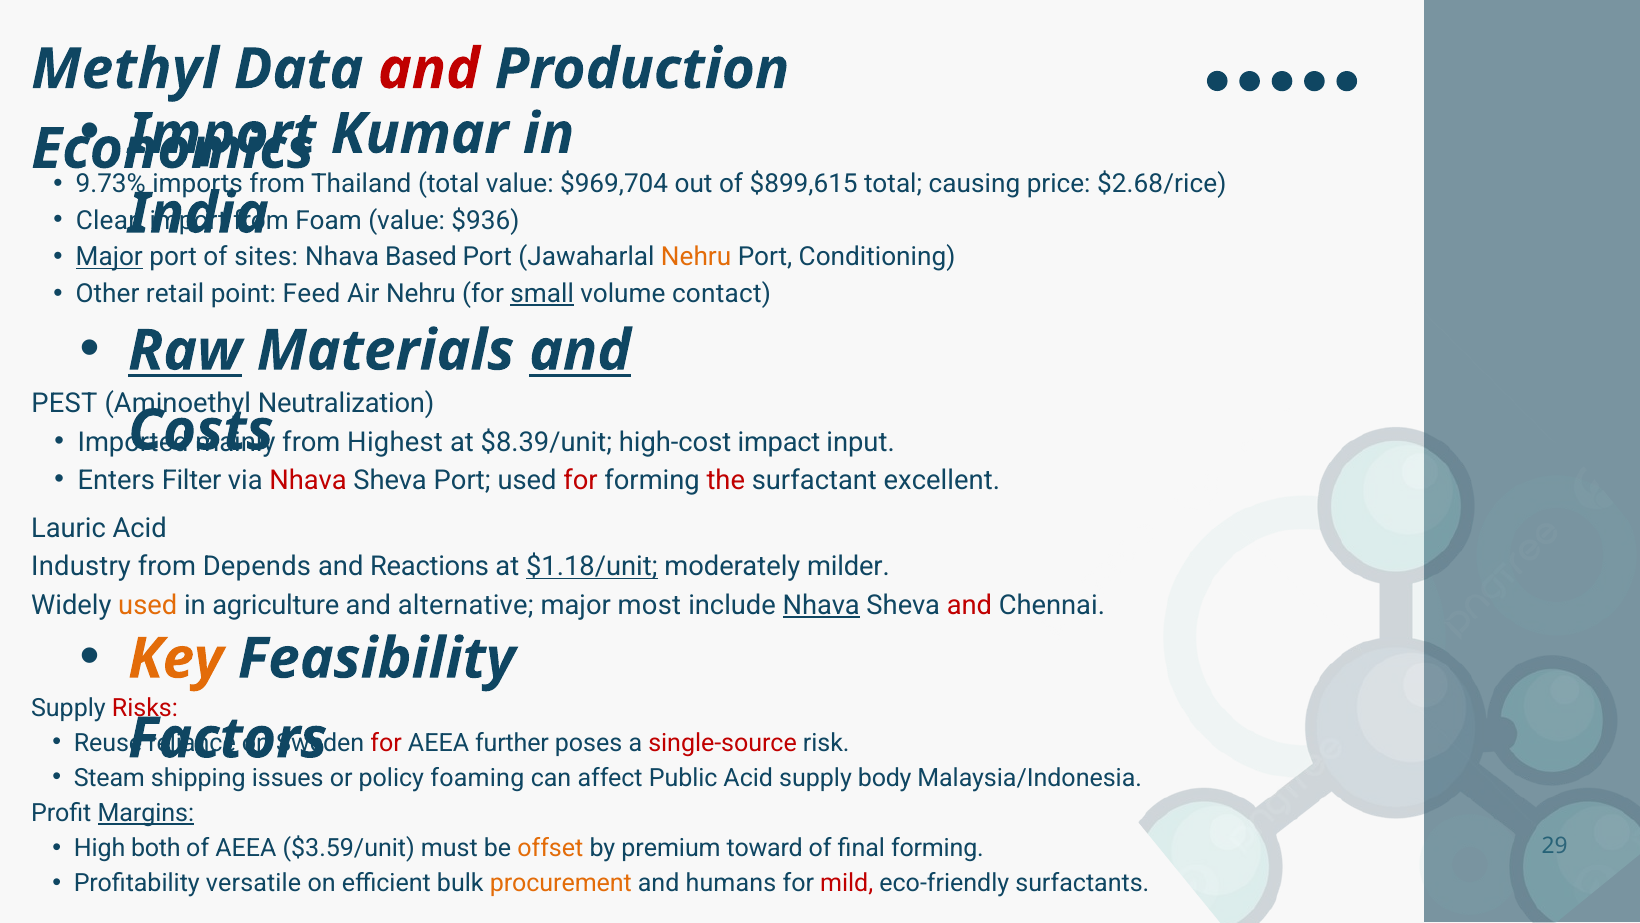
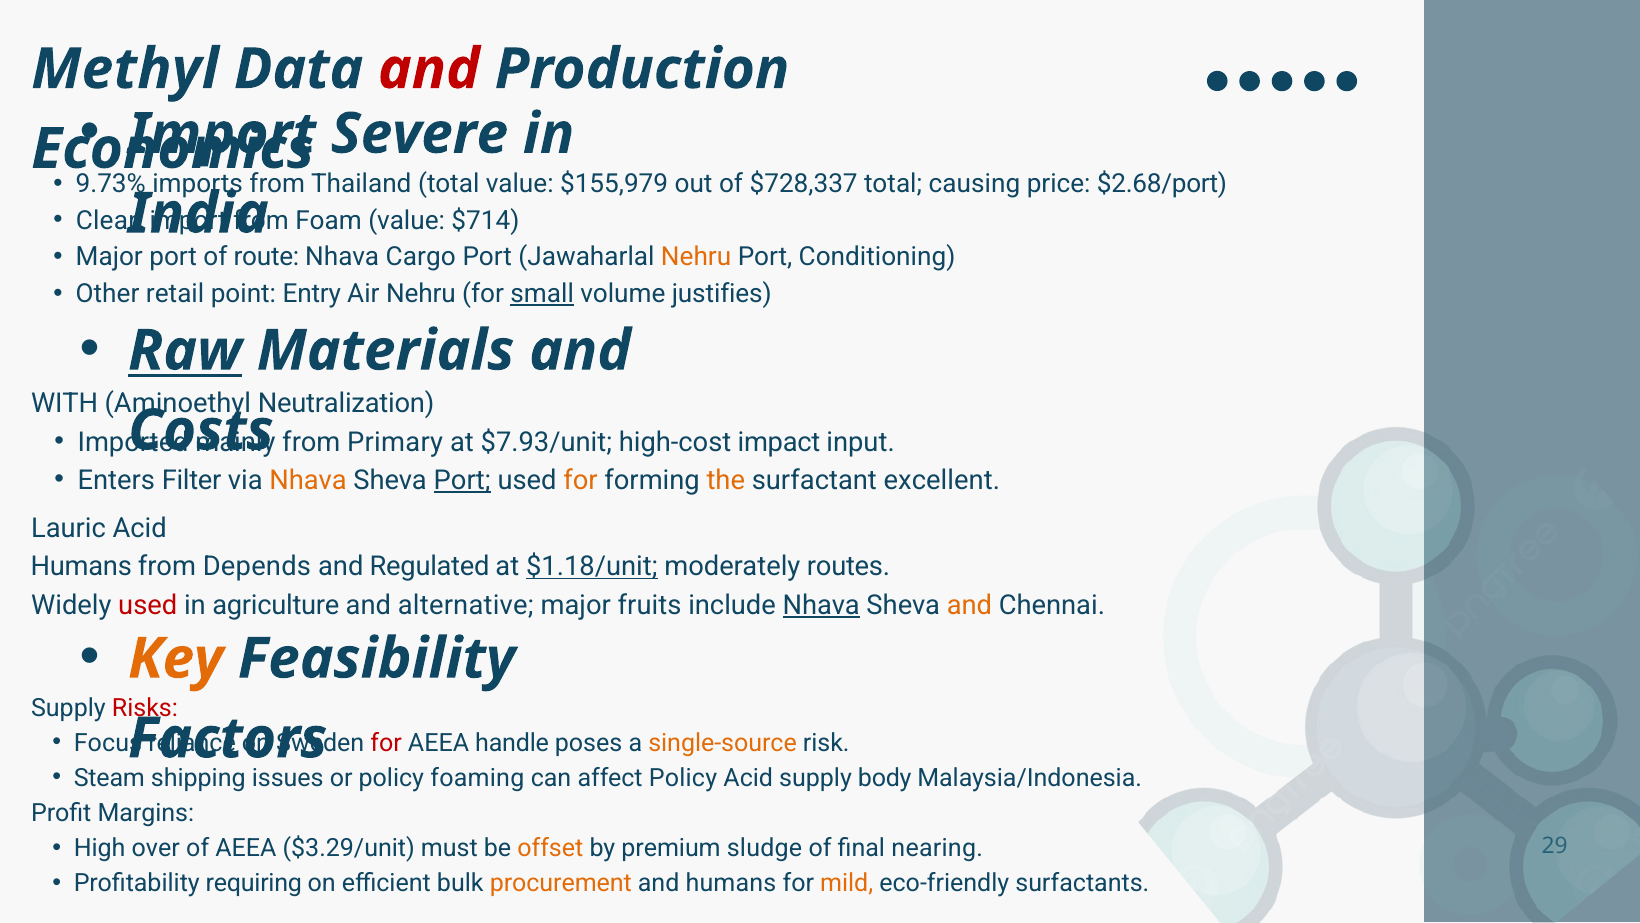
Kumar: Kumar -> Severe (419, 134)
$969,704: $969,704 -> $155,979 (614, 184)
$899,615: $899,615 -> $728,337 (804, 184)
$2.68/rice: $2.68/rice -> $2.68/port (1162, 184)
$936: $936 -> $714 (485, 220)
Major underline: present -> none (109, 257)
sites: sites -> route (266, 257)
Based: Based -> Cargo (421, 257)
Feed: Feed -> Entry (312, 294)
contact: contact -> justifies (722, 294)
and underline: present -> none (580, 351)
PEST: PEST -> WITH (65, 404)
Highest: Highest -> Primary (395, 442)
$8.39/unit: $8.39/unit -> $7.93/unit (546, 442)
Nhava colour: red -> orange (308, 480)
Port underline: none -> present (462, 480)
for colour: red -> orange (581, 480)
the colour: red -> orange (726, 480)
Industry: Industry -> Humans (81, 567)
Reactions: Reactions -> Regulated (430, 567)
milder: milder -> routes (848, 567)
used colour: orange -> red (148, 605)
most: most -> fruits (650, 605)
and colour: red -> orange (969, 605)
Reuse: Reuse -> Focus (108, 743)
further: further -> handle (512, 743)
single-source colour: red -> orange (723, 743)
affect Public: Public -> Policy (683, 778)
Margins underline: present -> none (146, 813)
both: both -> over (156, 848)
$3.59/unit: $3.59/unit -> $3.29/unit (349, 848)
toward: toward -> sludge (764, 848)
final forming: forming -> nearing (937, 848)
versatile: versatile -> requiring (254, 883)
mild colour: red -> orange (847, 883)
